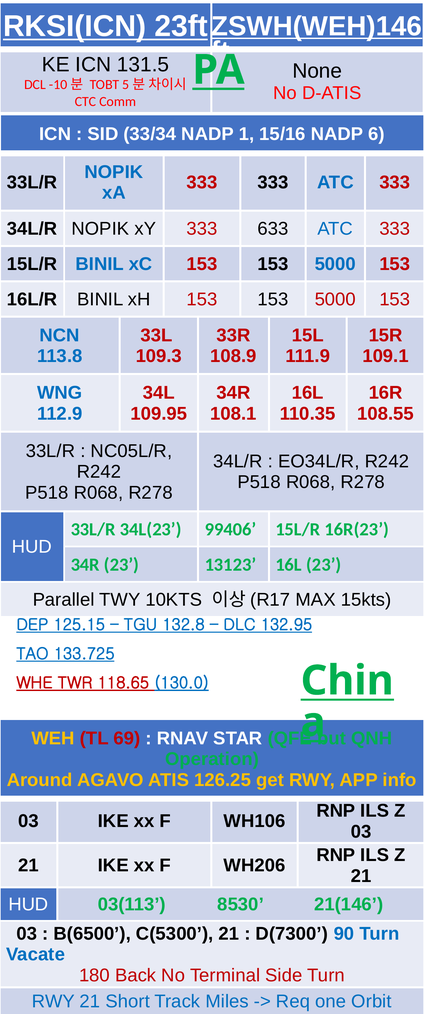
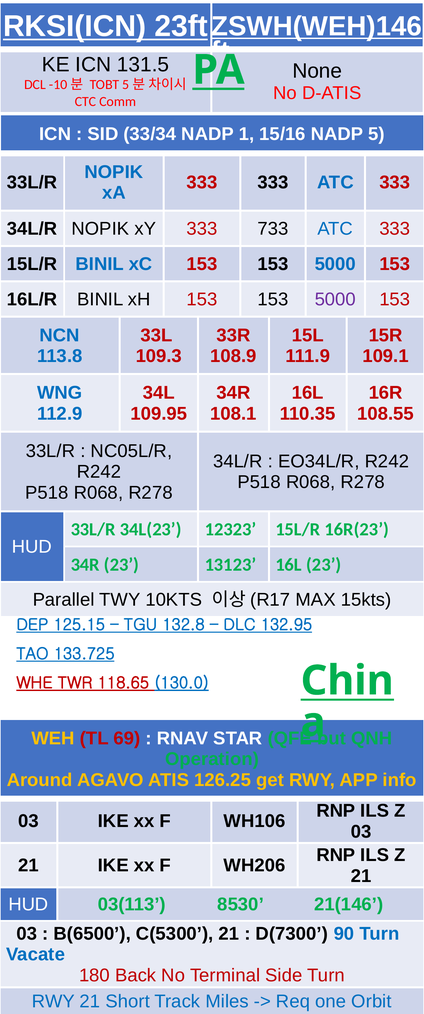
NADP 6: 6 -> 5 (377, 134)
633: 633 -> 733 (273, 229)
5000 colour: red -> purple (335, 300)
99406: 99406 -> 12323 (230, 530)
